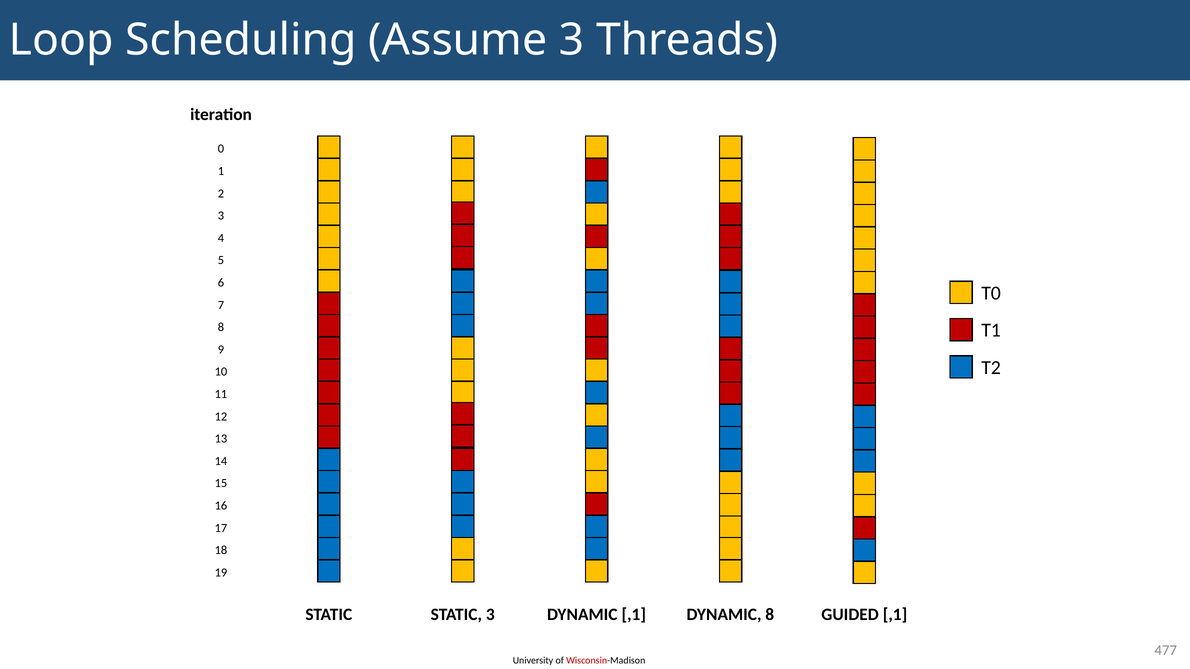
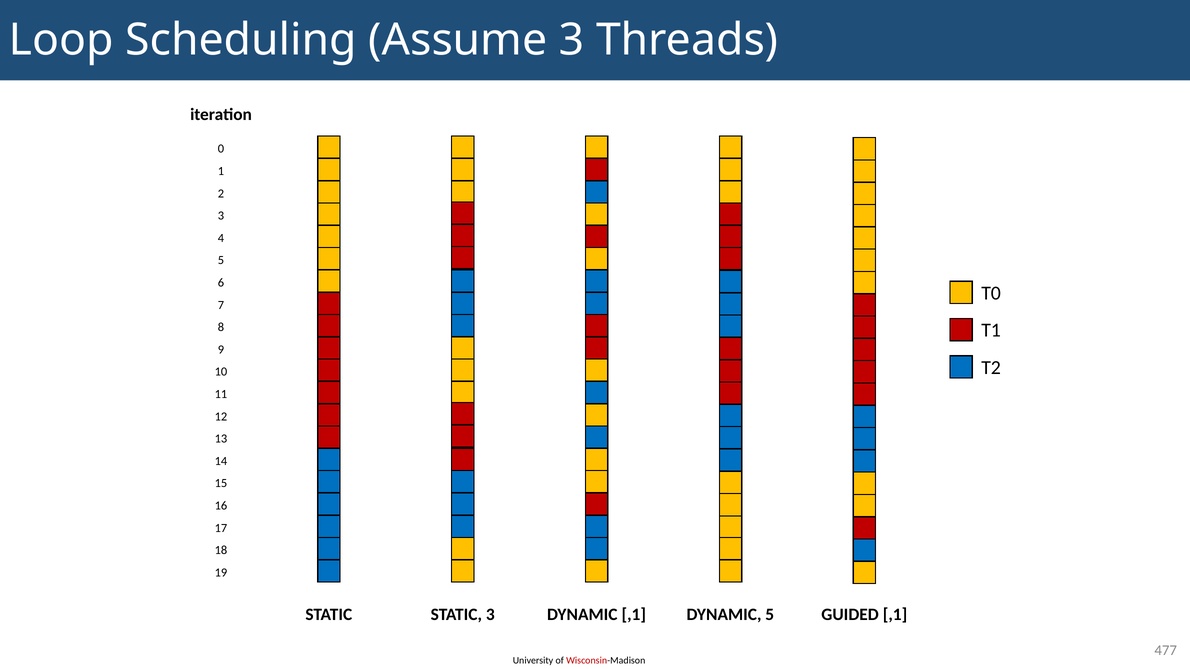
DYNAMIC 8: 8 -> 5 (770, 615)
